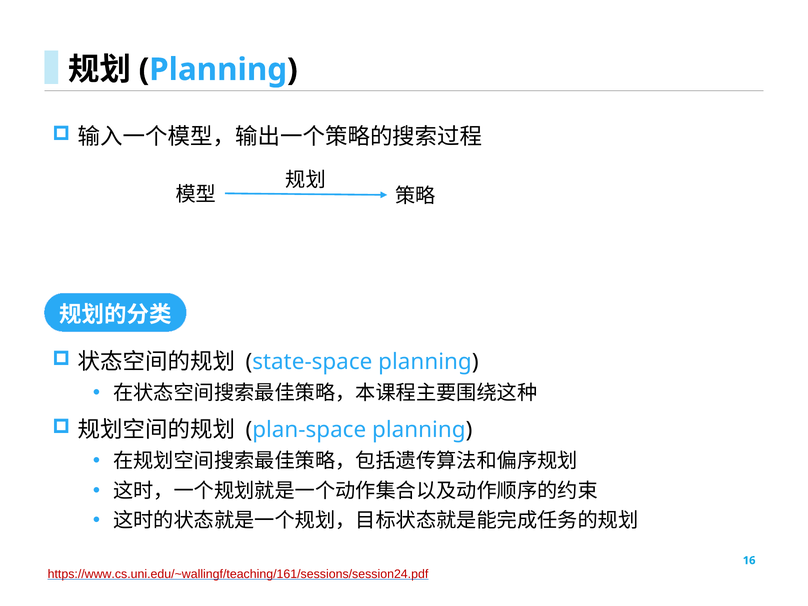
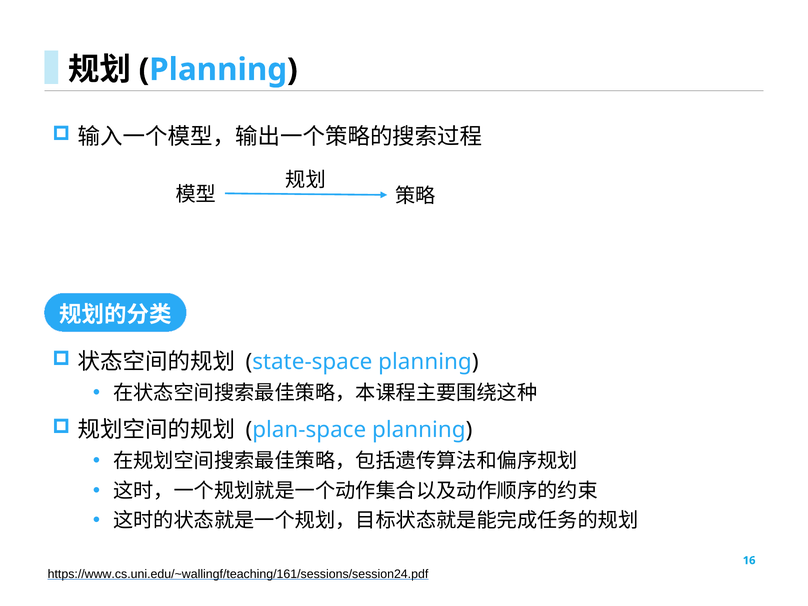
https://www.cs.uni.edu/~wallingf/teaching/161/sessions/session24.pdf colour: red -> black (238, 574)
